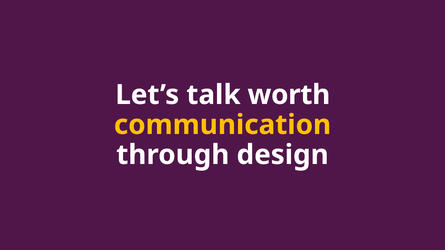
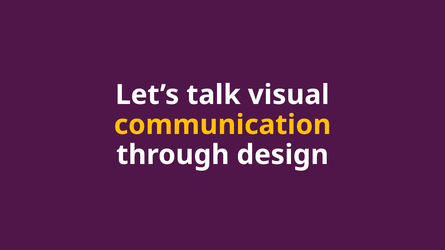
worth: worth -> visual (289, 95)
